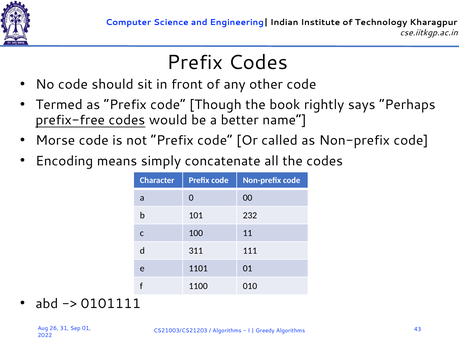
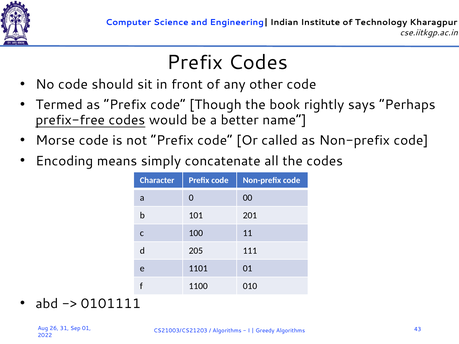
232: 232 -> 201 (250, 216)
311: 311 -> 205 (196, 251)
